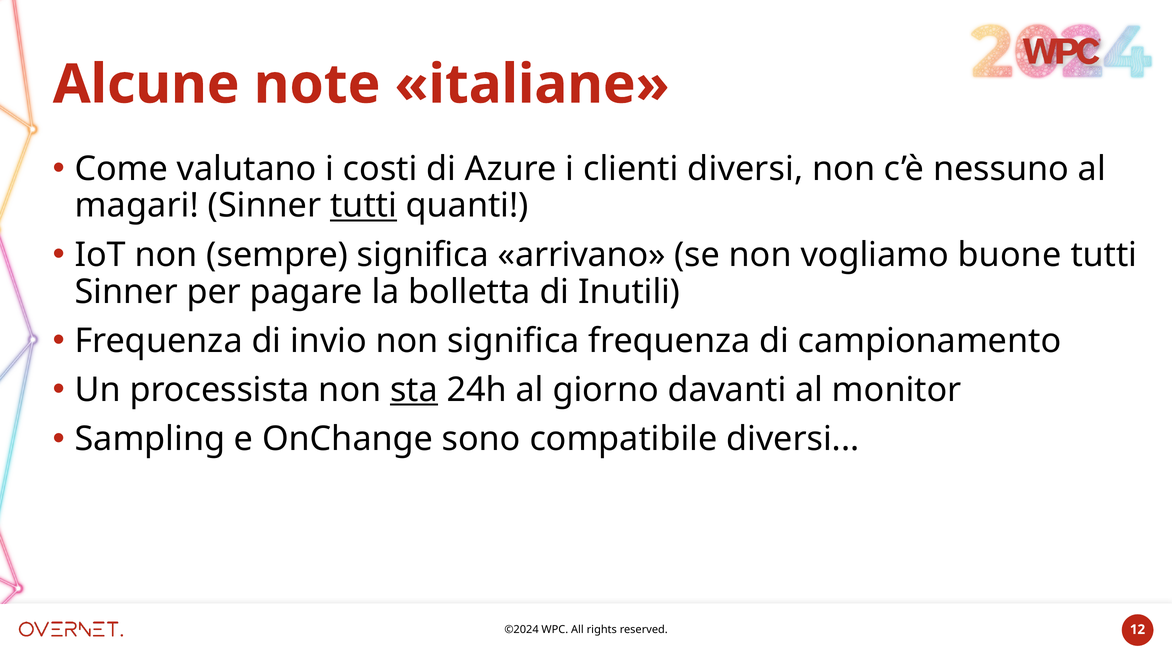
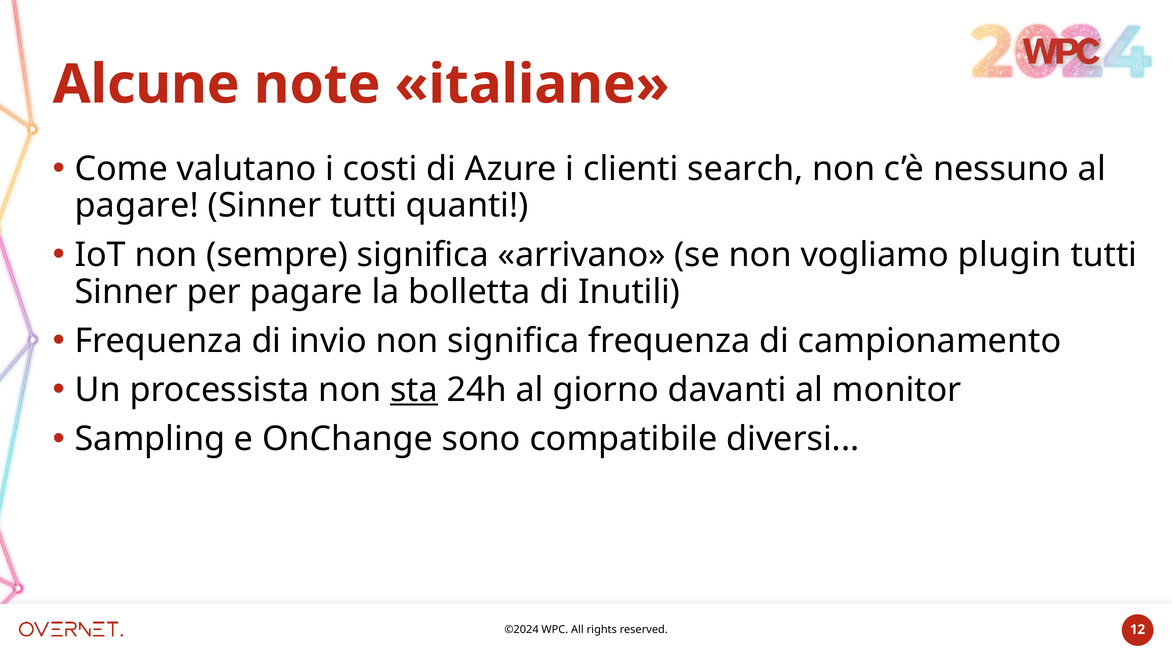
clienti diversi: diversi -> search (745, 169)
magari: magari -> pagare (137, 206)
tutti underline: present -> none (364, 206)
buone: buone -> plugin (1010, 255)
